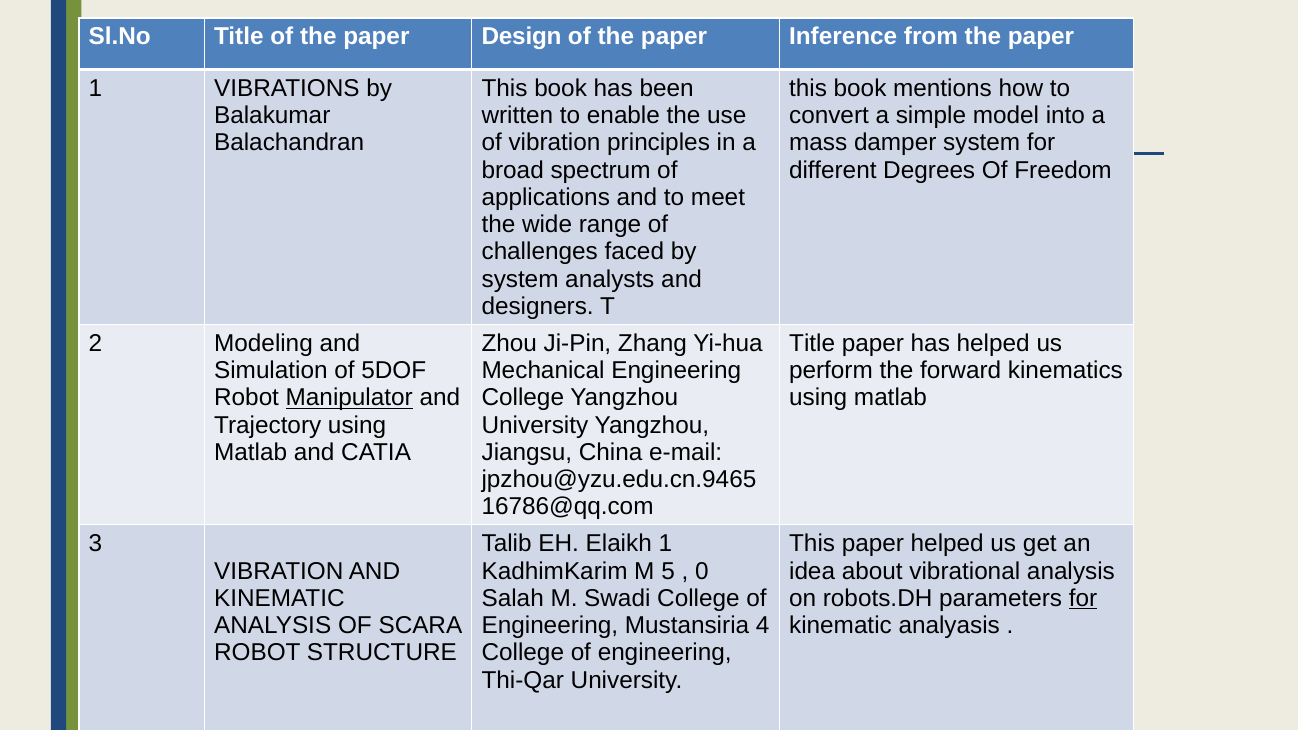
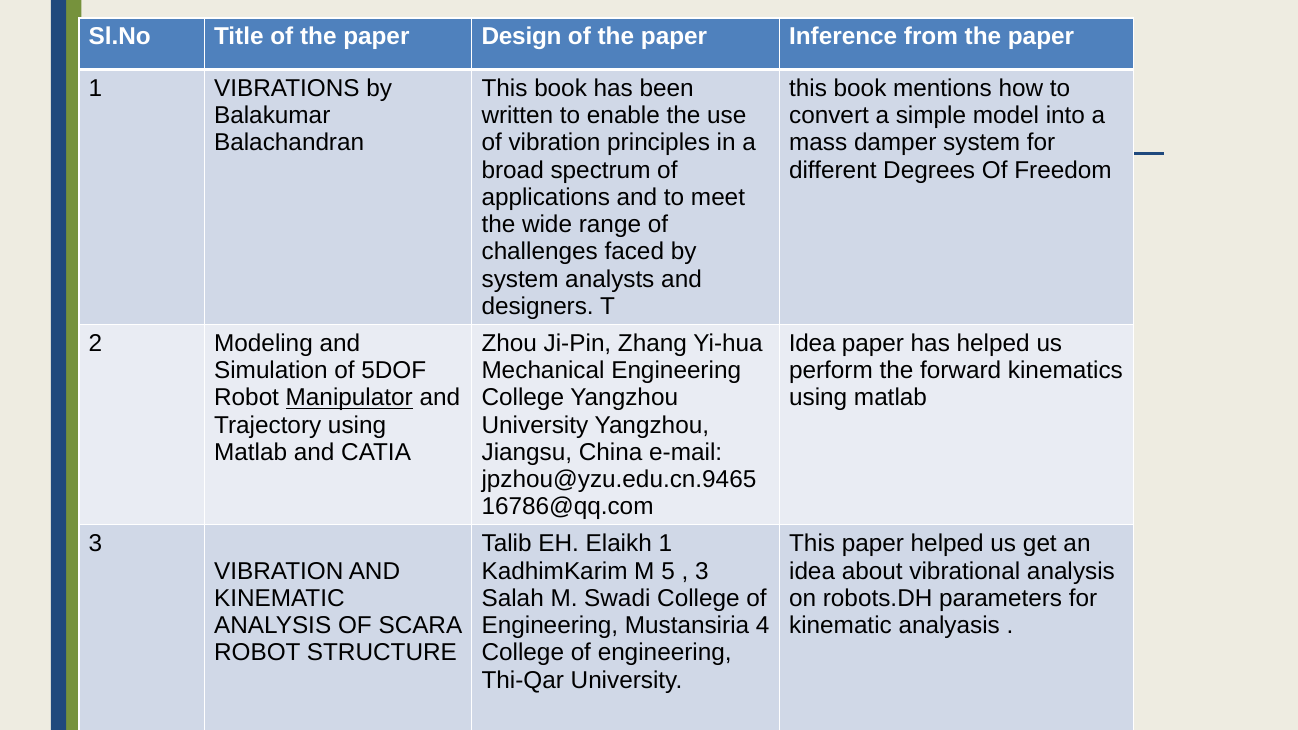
Title: Title -> Idea (812, 343)
0: 0 -> 3 (702, 571)
for underline: present -> none (1083, 598)
